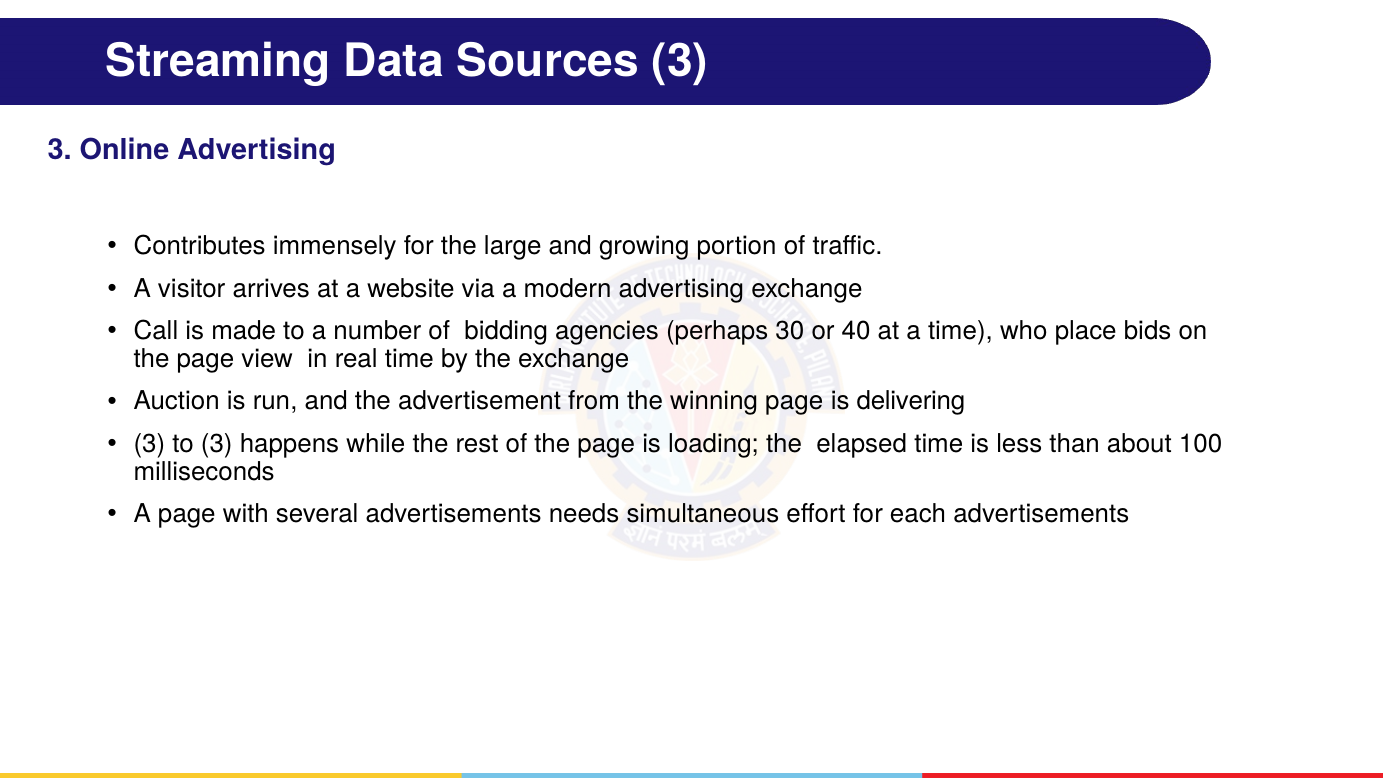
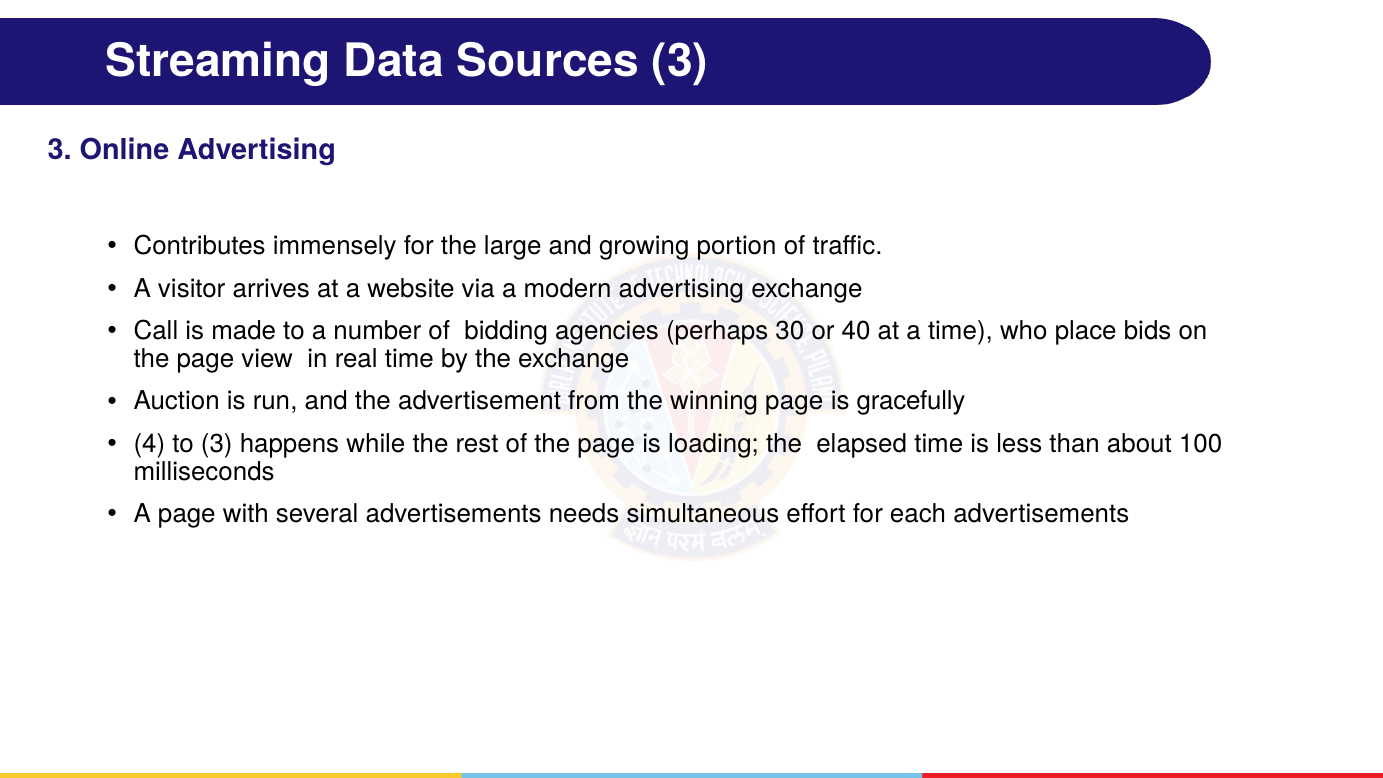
delivering: delivering -> gracefully (911, 401)
3: 3 -> 4 (149, 444)
